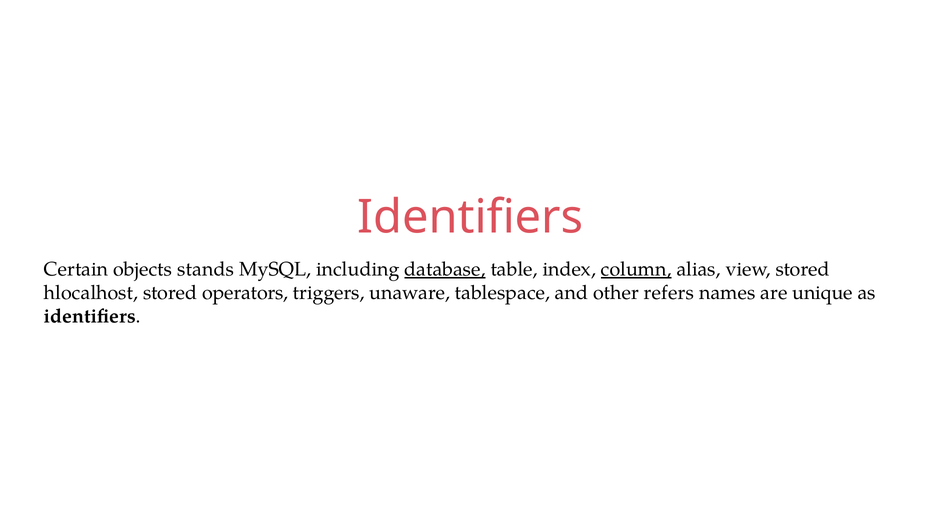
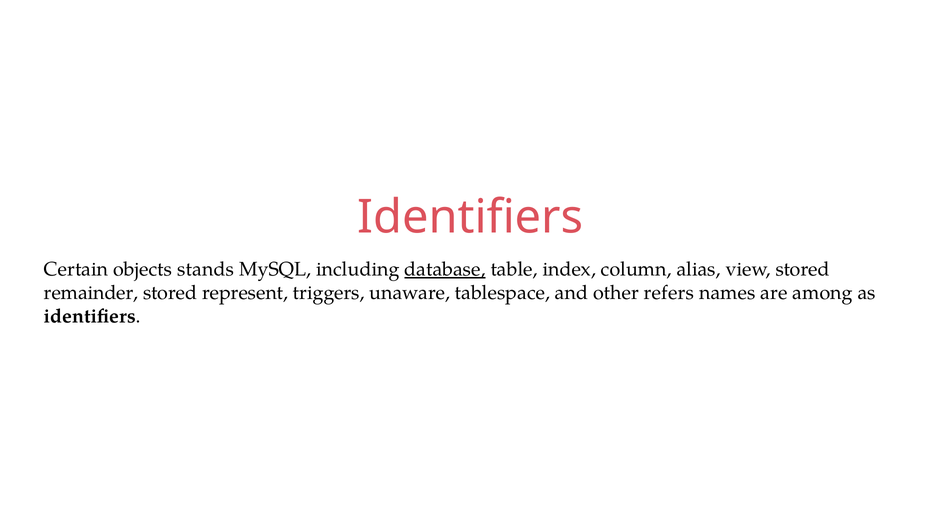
column underline: present -> none (636, 270)
hlocalhost: hlocalhost -> remainder (91, 293)
operators: operators -> represent (245, 293)
unique: unique -> among (823, 293)
